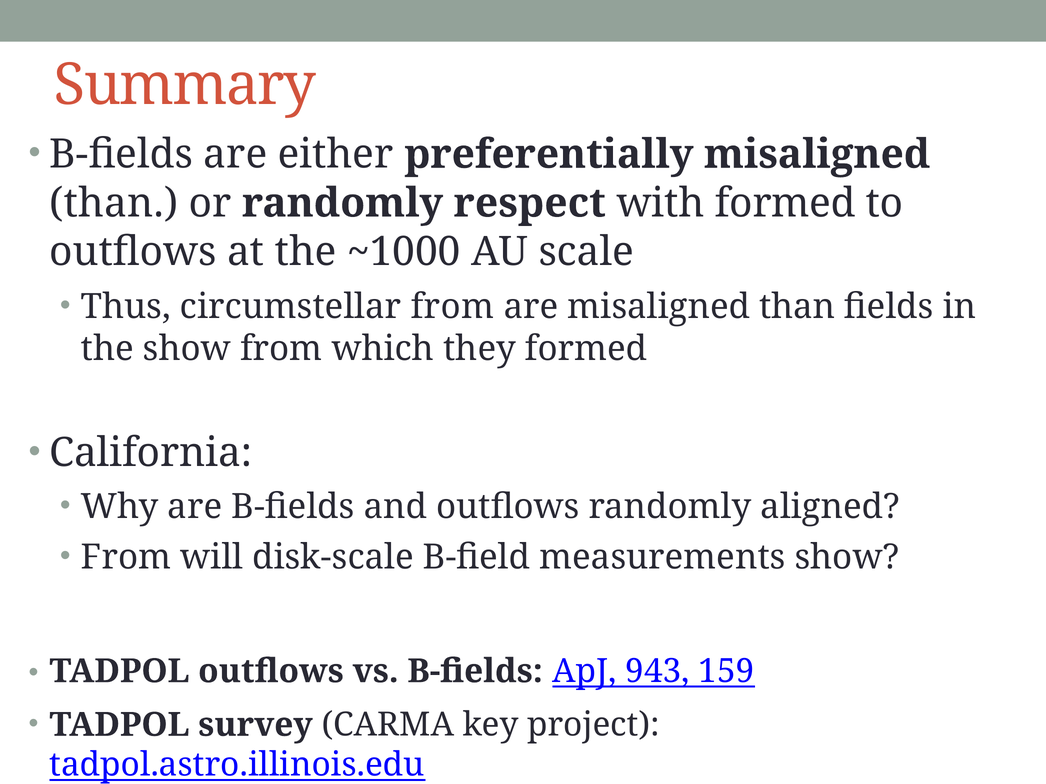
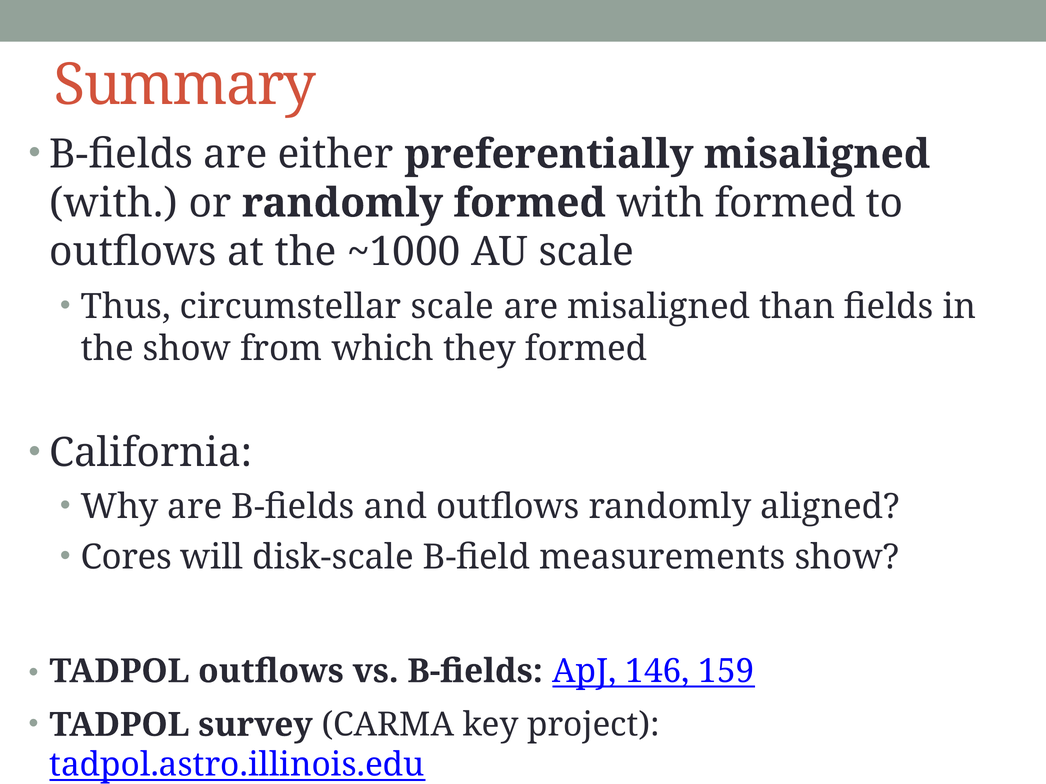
than: than -> with (114, 203)
randomly respect: respect -> formed (530, 203)
circumstellar from: from -> scale (452, 307)
From: From -> Cores (126, 558)
943: 943 -> 146 (658, 672)
